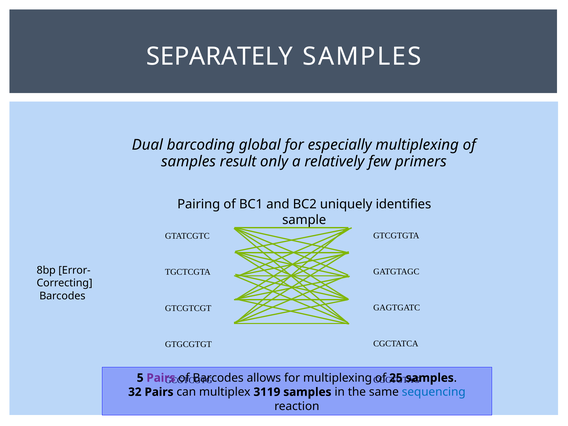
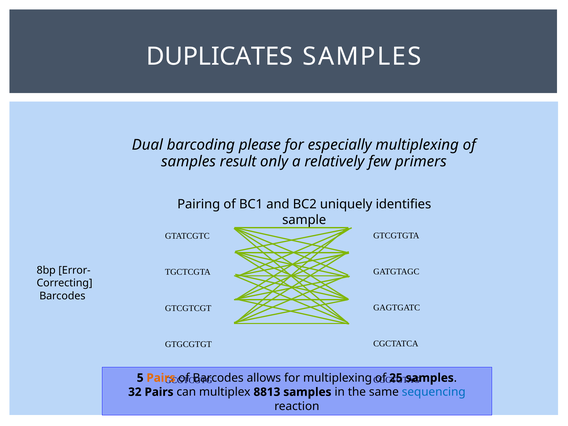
SEPARATELY: SEPARATELY -> DUPLICATES (220, 57)
global: global -> please (260, 145)
Pairs colour: purple -> orange (161, 378)
3119: 3119 -> 8813 (267, 392)
